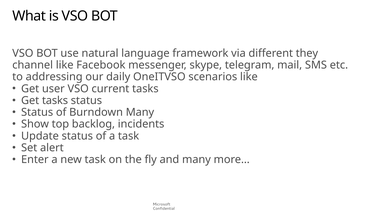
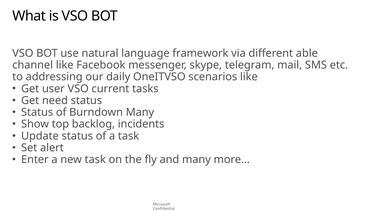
they: they -> able (307, 53)
Get tasks: tasks -> need (55, 101)
